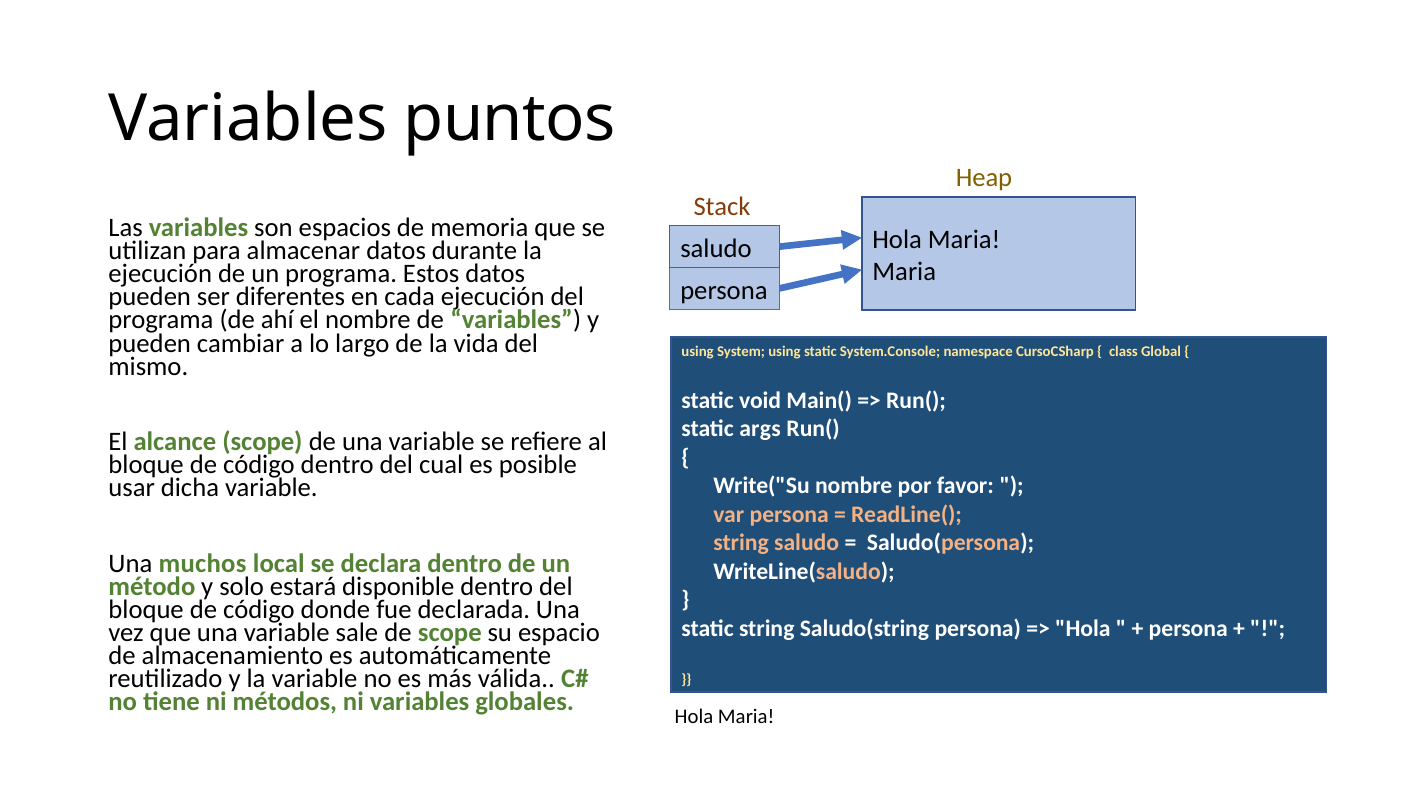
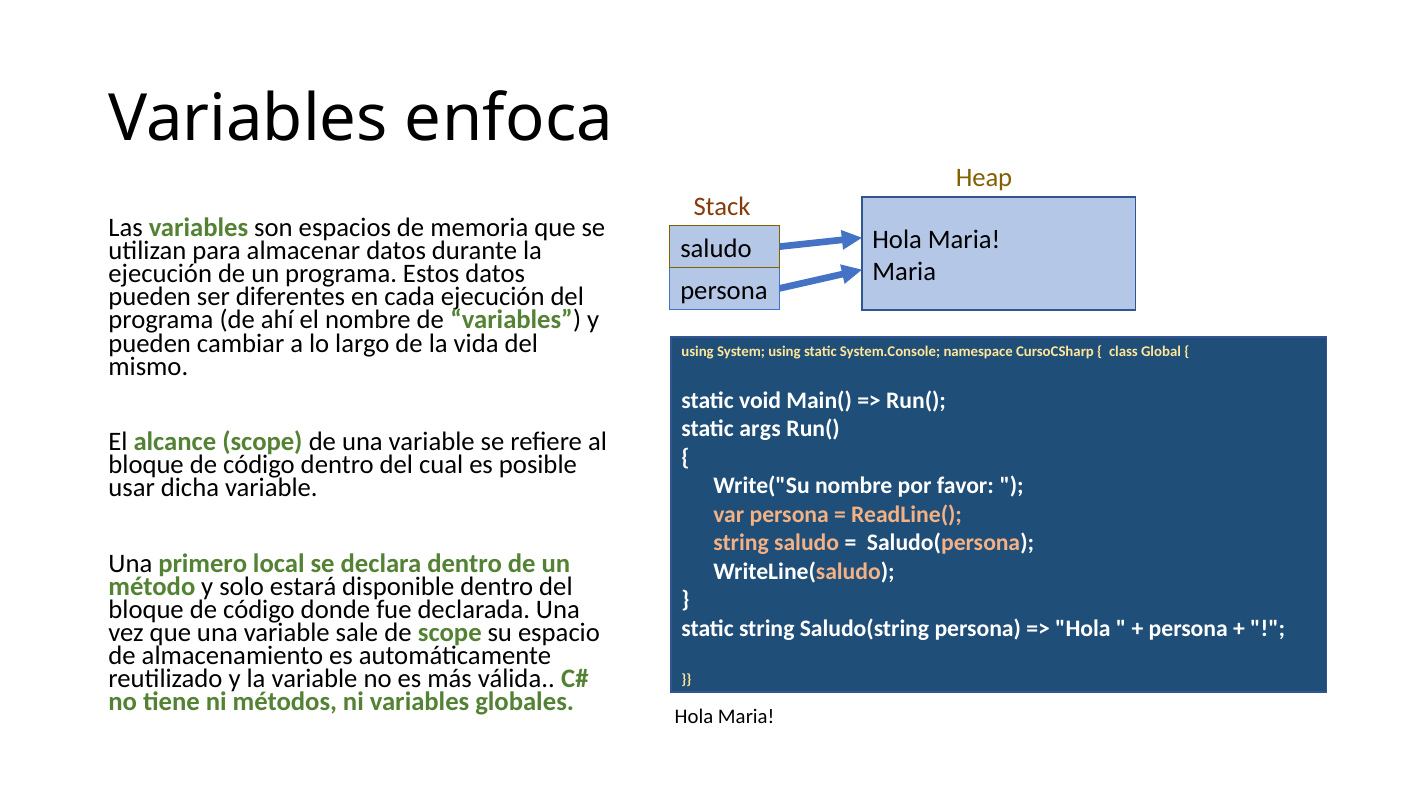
puntos: puntos -> enfoca (509, 120)
muchos: muchos -> primero (203, 564)
